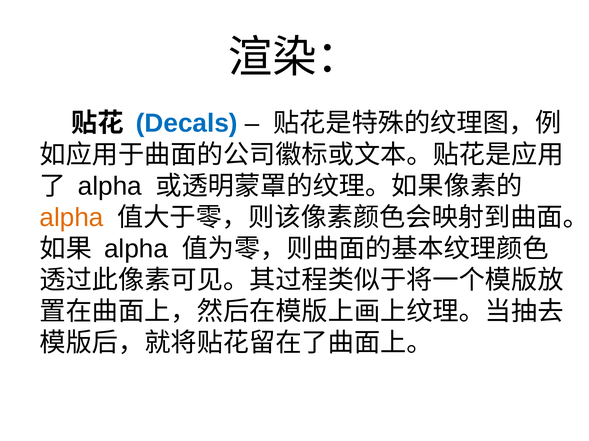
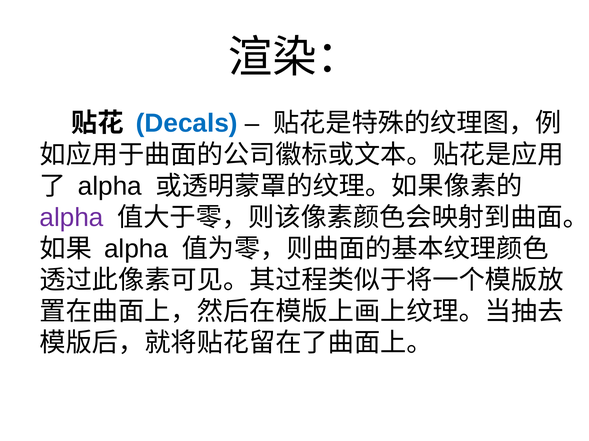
alpha colour: orange -> purple (72, 218)
